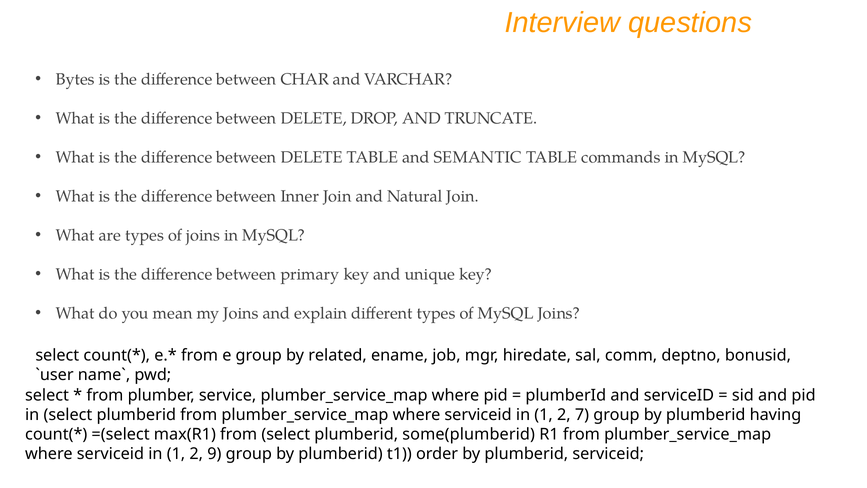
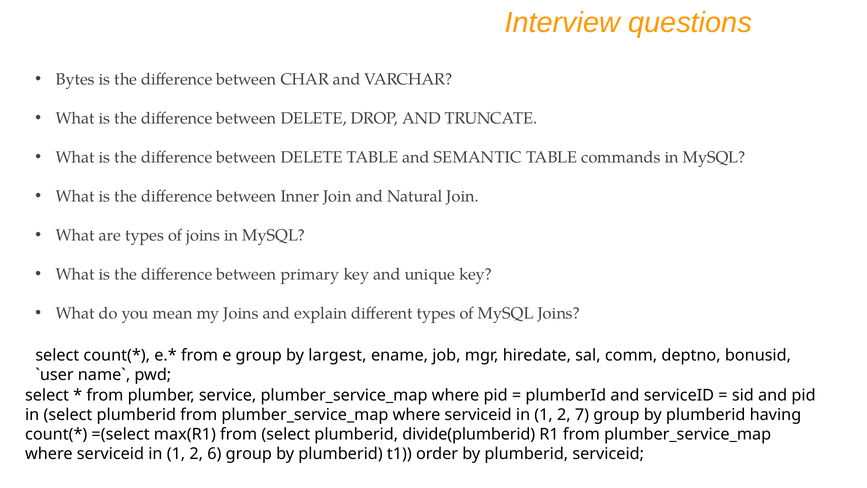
related: related -> largest (337, 355)
some(plumberid: some(plumberid -> divide(plumberid (469, 434)
9: 9 -> 6 (214, 454)
